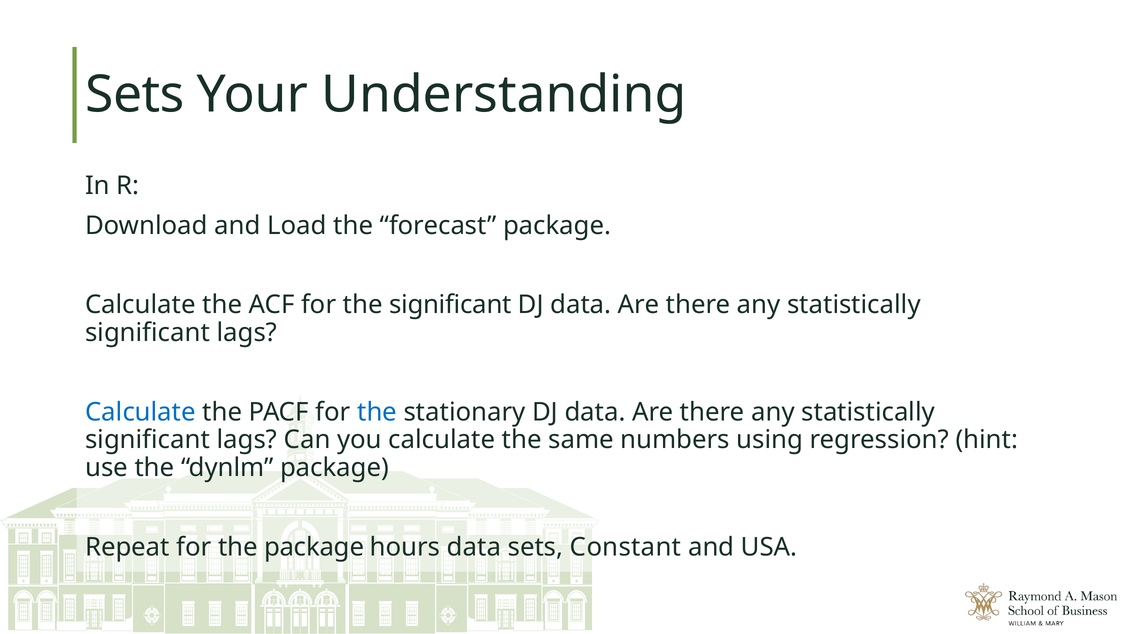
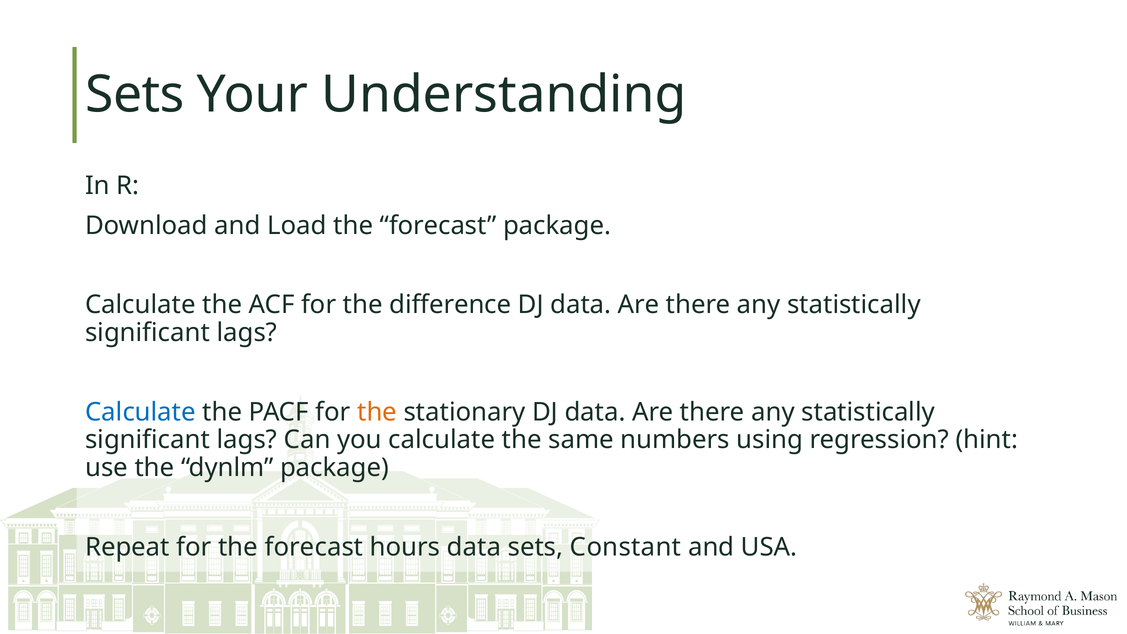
the significant: significant -> difference (450, 305)
the colour: blue -> orange (377, 412)
for the package: package -> forecast (314, 547)
